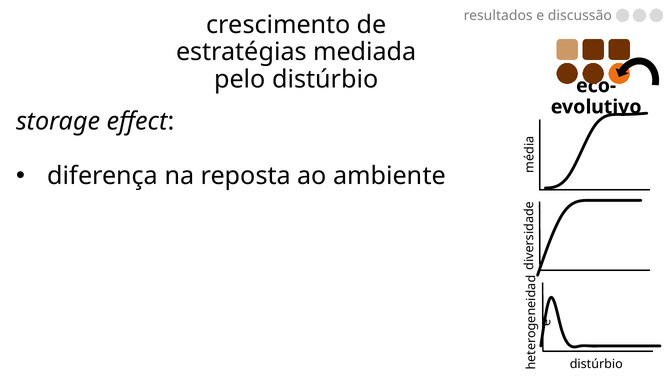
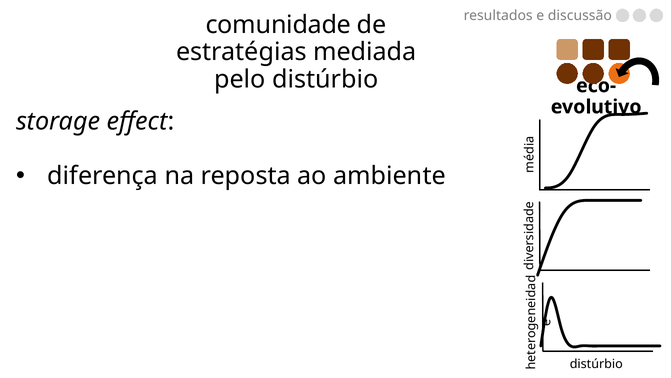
crescimento: crescimento -> comunidade (278, 25)
